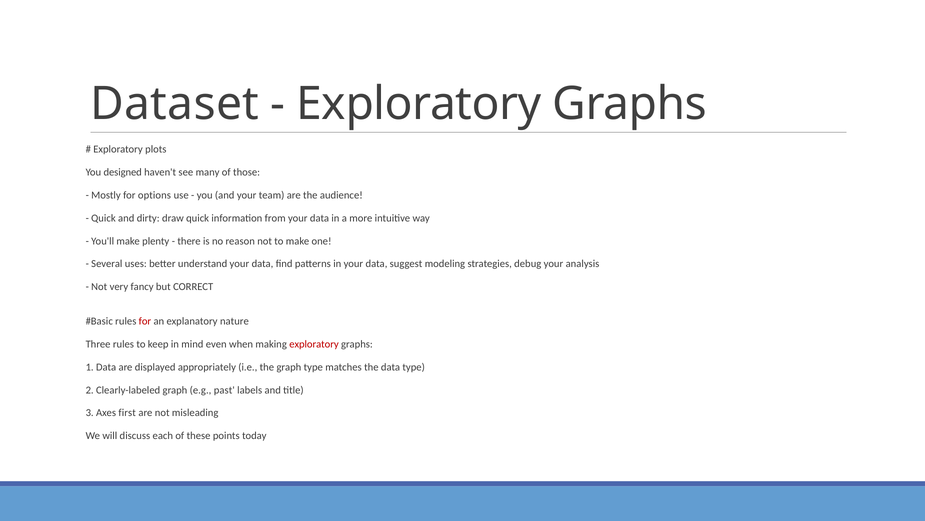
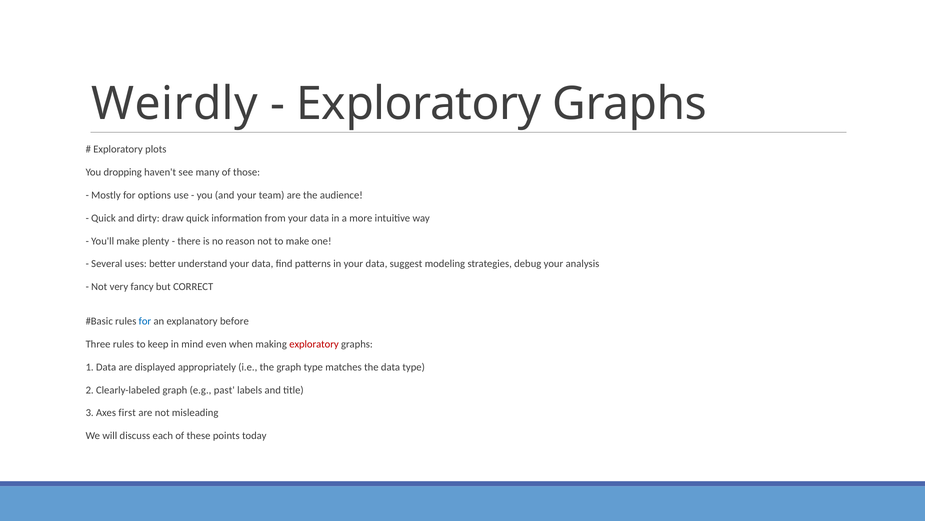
Dataset: Dataset -> Weirdly (175, 104)
designed: designed -> dropping (123, 172)
for colour: red -> blue (145, 321)
nature: nature -> before (234, 321)
